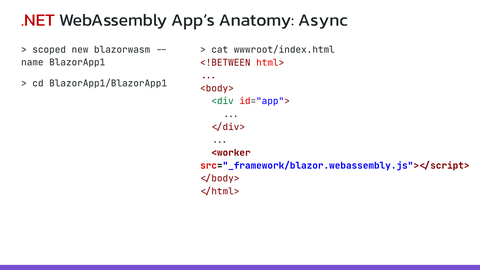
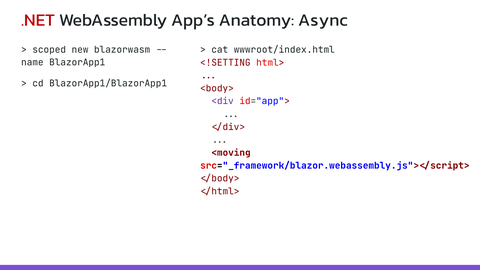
<!BETWEEN: <!BETWEEN -> <!SETTING (225, 63)
<div colour: green -> purple (223, 101)
<worker: <worker -> <moving (231, 153)
